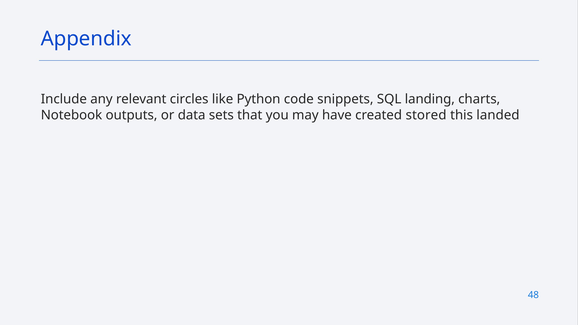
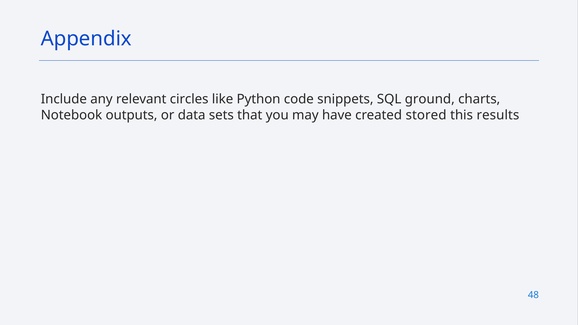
landing: landing -> ground (430, 99)
landed: landed -> results (498, 115)
